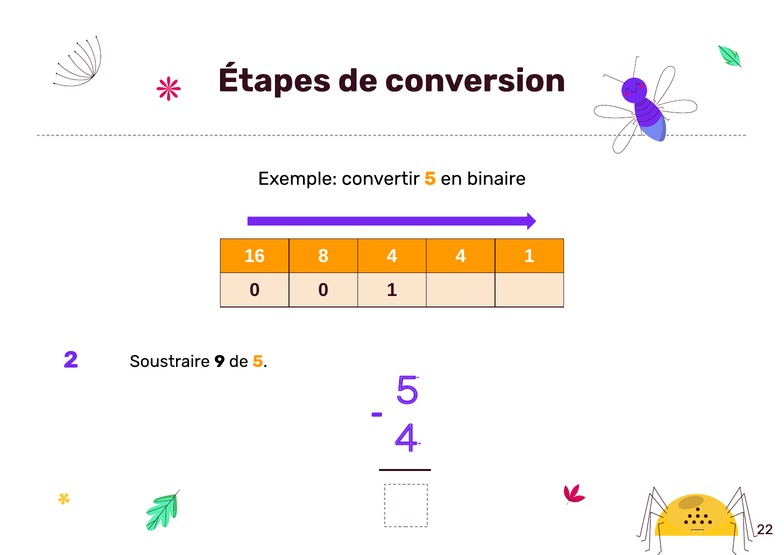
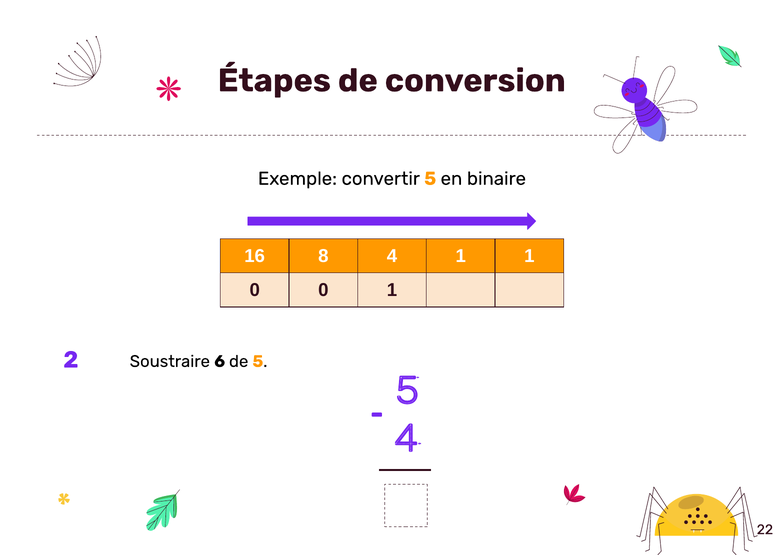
4 4: 4 -> 1 (461, 256)
9: 9 -> 6 (220, 361)
